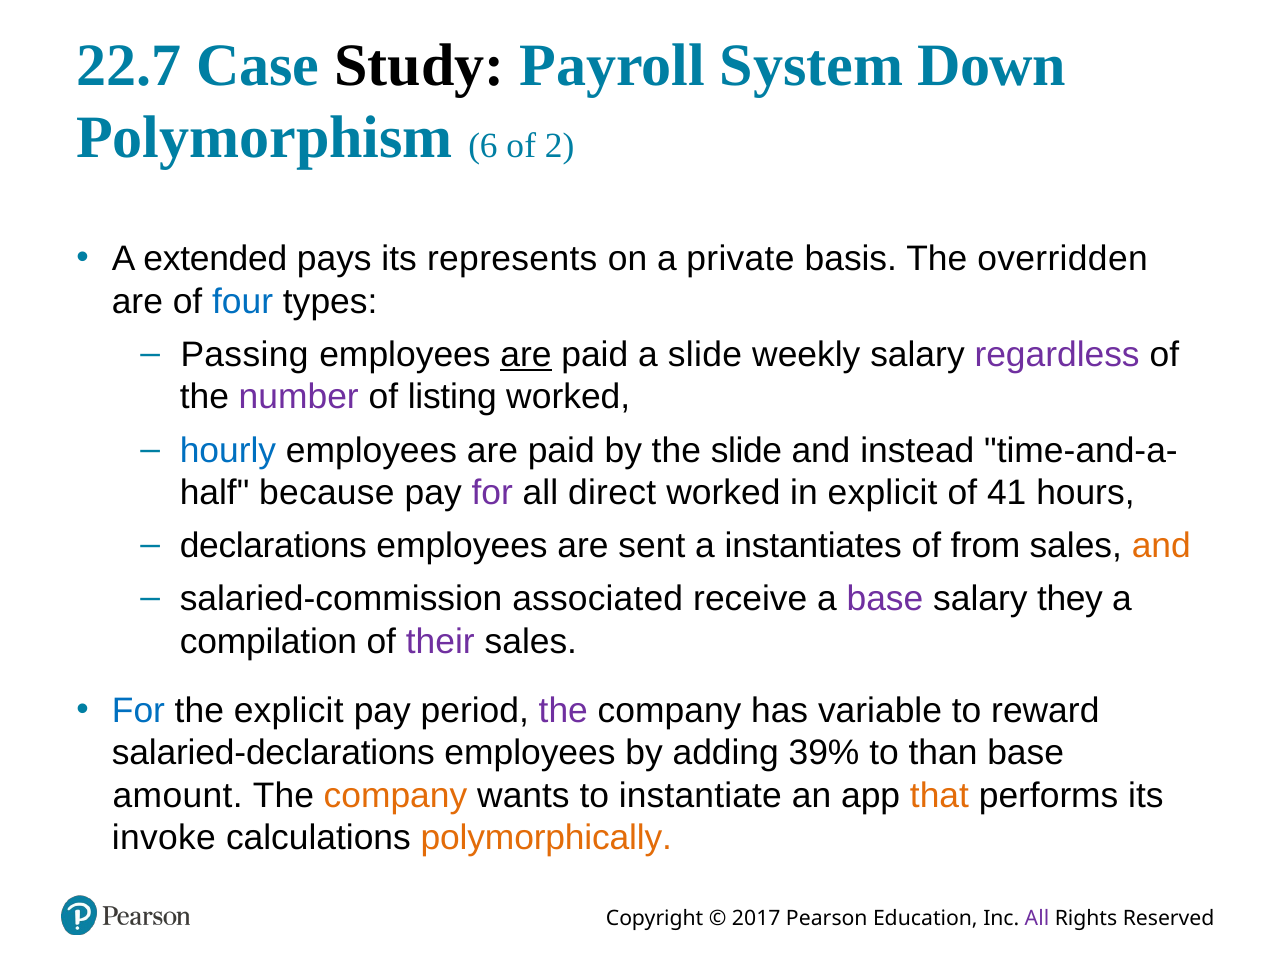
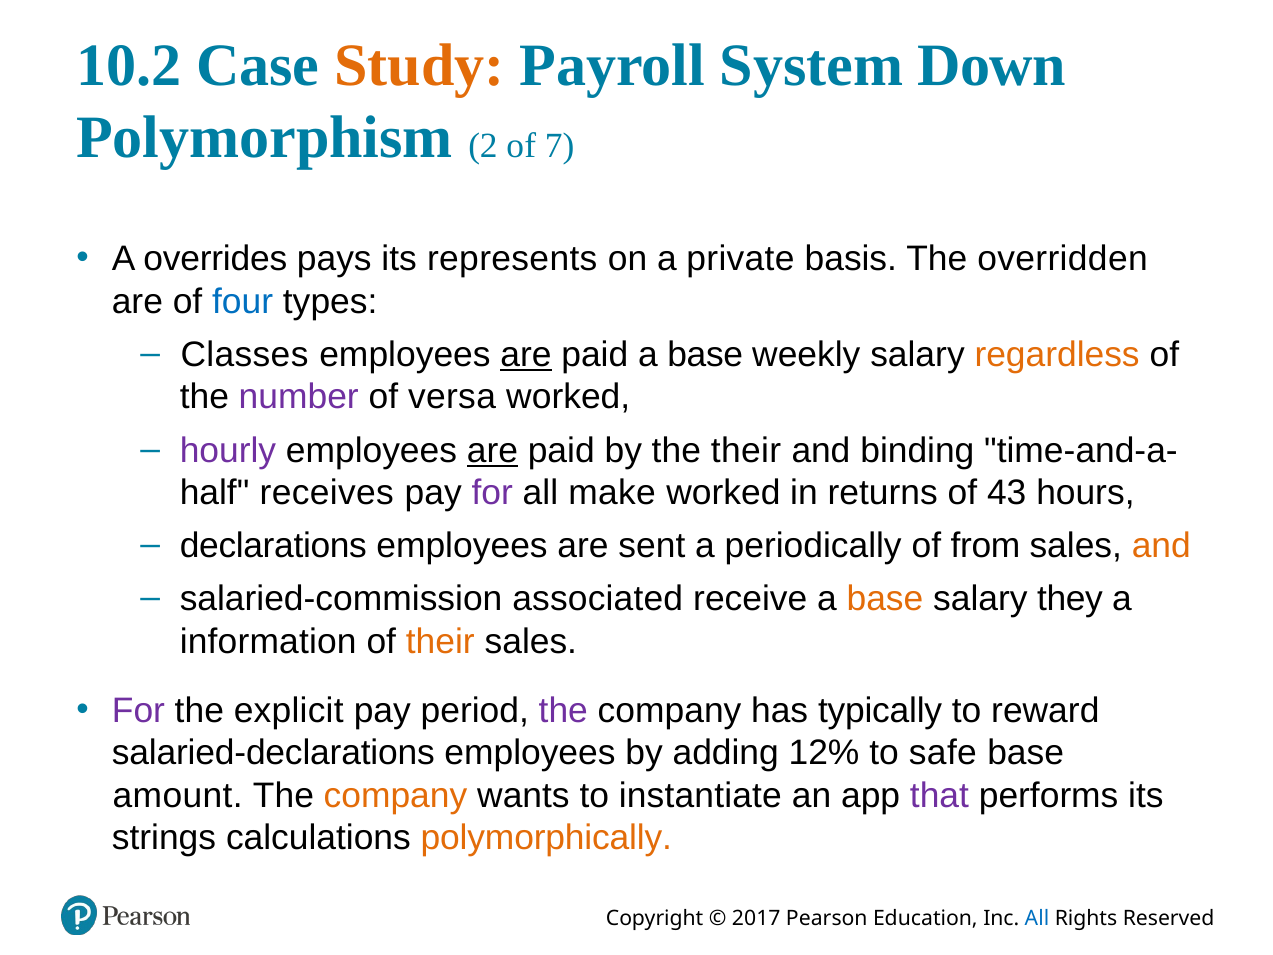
22.7: 22.7 -> 10.2 (129, 66)
Study colour: black -> orange (420, 66)
6: 6 -> 2 (483, 146)
2: 2 -> 7 (560, 146)
extended: extended -> overrides (215, 259)
Passing: Passing -> Classes (244, 355)
paid a slide: slide -> base (705, 355)
regardless colour: purple -> orange (1057, 355)
listing: listing -> versa (452, 397)
hourly colour: blue -> purple (228, 450)
are underline: none -> present (492, 450)
the slide: slide -> their (746, 450)
instead: instead -> binding (917, 450)
because: because -> receives (327, 493)
direct: direct -> make (612, 493)
in explicit: explicit -> returns (883, 493)
41: 41 -> 43 (1007, 493)
instantiates: instantiates -> periodically (813, 546)
base colour: purple -> orange (885, 599)
compilation: compilation -> information (268, 641)
their colour: purple -> orange (440, 641)
For colour: blue -> purple (138, 710)
variable: variable -> typically (880, 710)
39%: 39% -> 12% (824, 753)
than: than -> safe (943, 753)
that colour: orange -> purple (939, 795)
invoke: invoke -> strings (164, 838)
All colour: purple -> blue (1037, 919)
